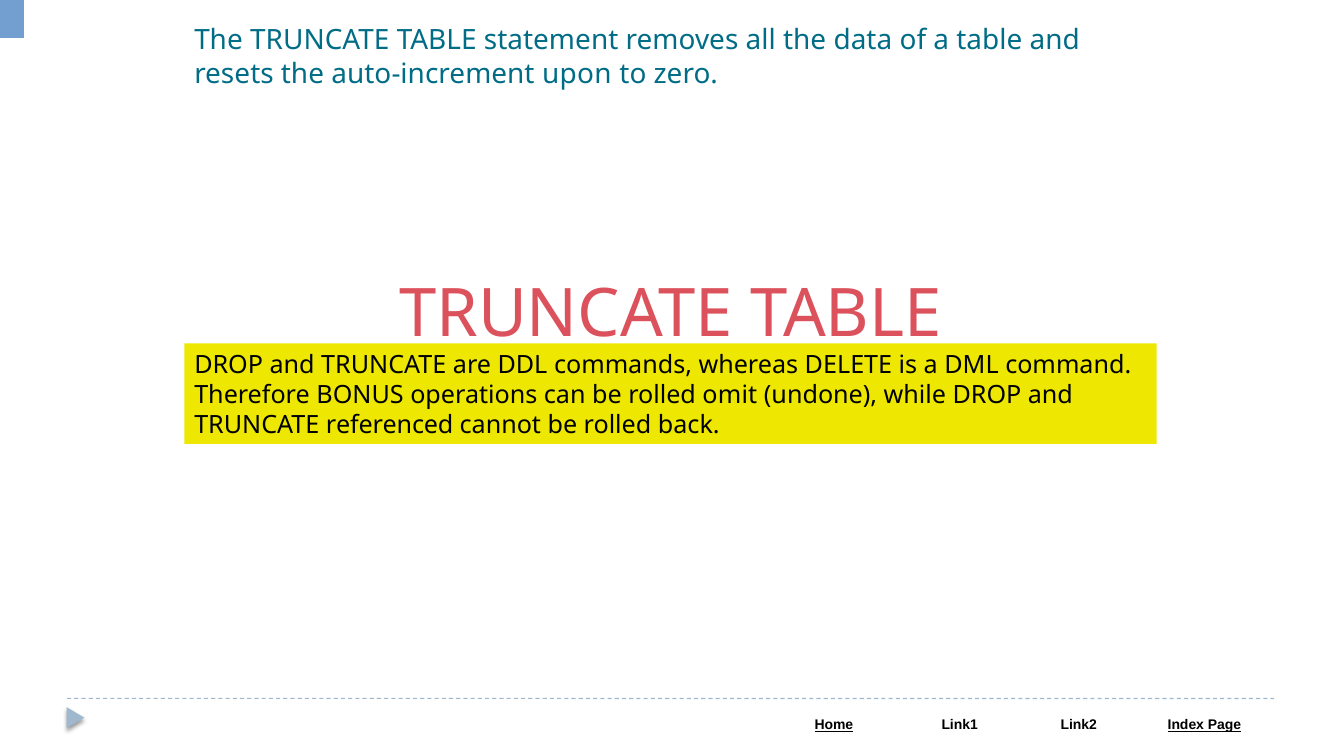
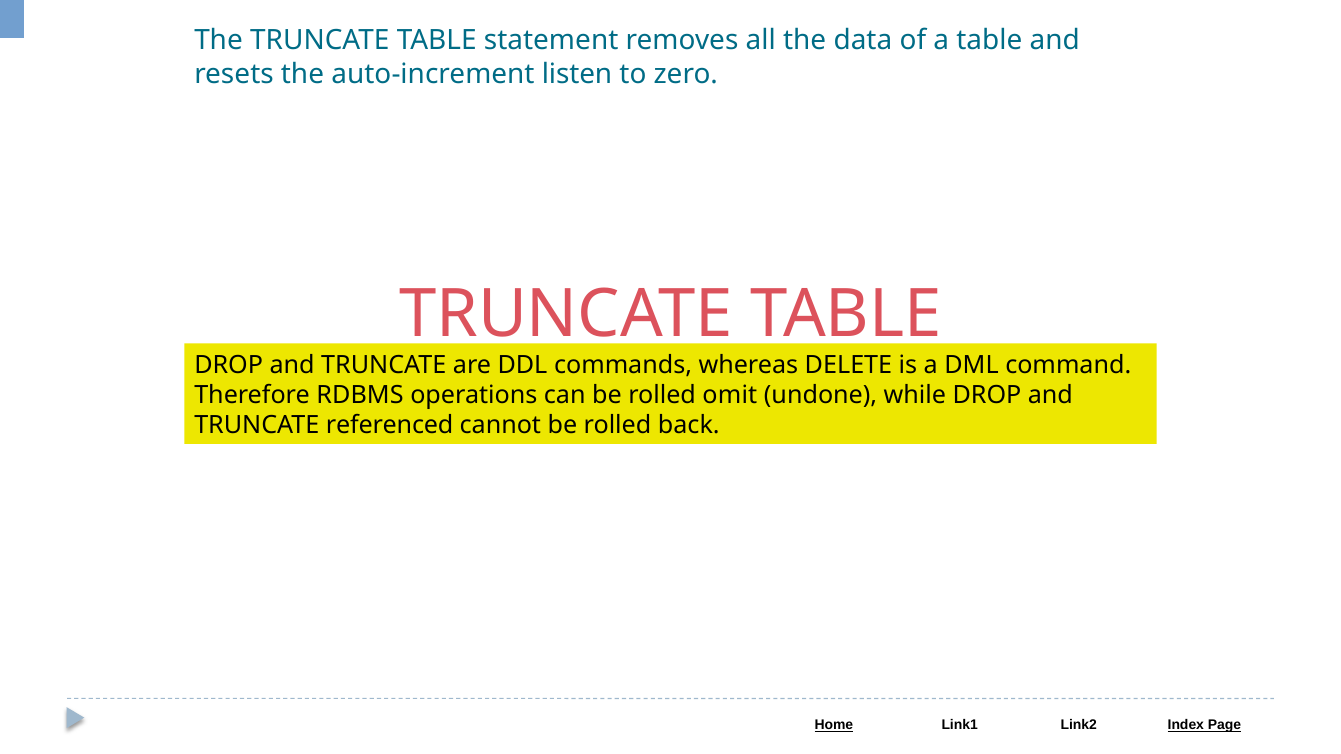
upon: upon -> listen (577, 74)
BONUS: BONUS -> RDBMS (360, 396)
